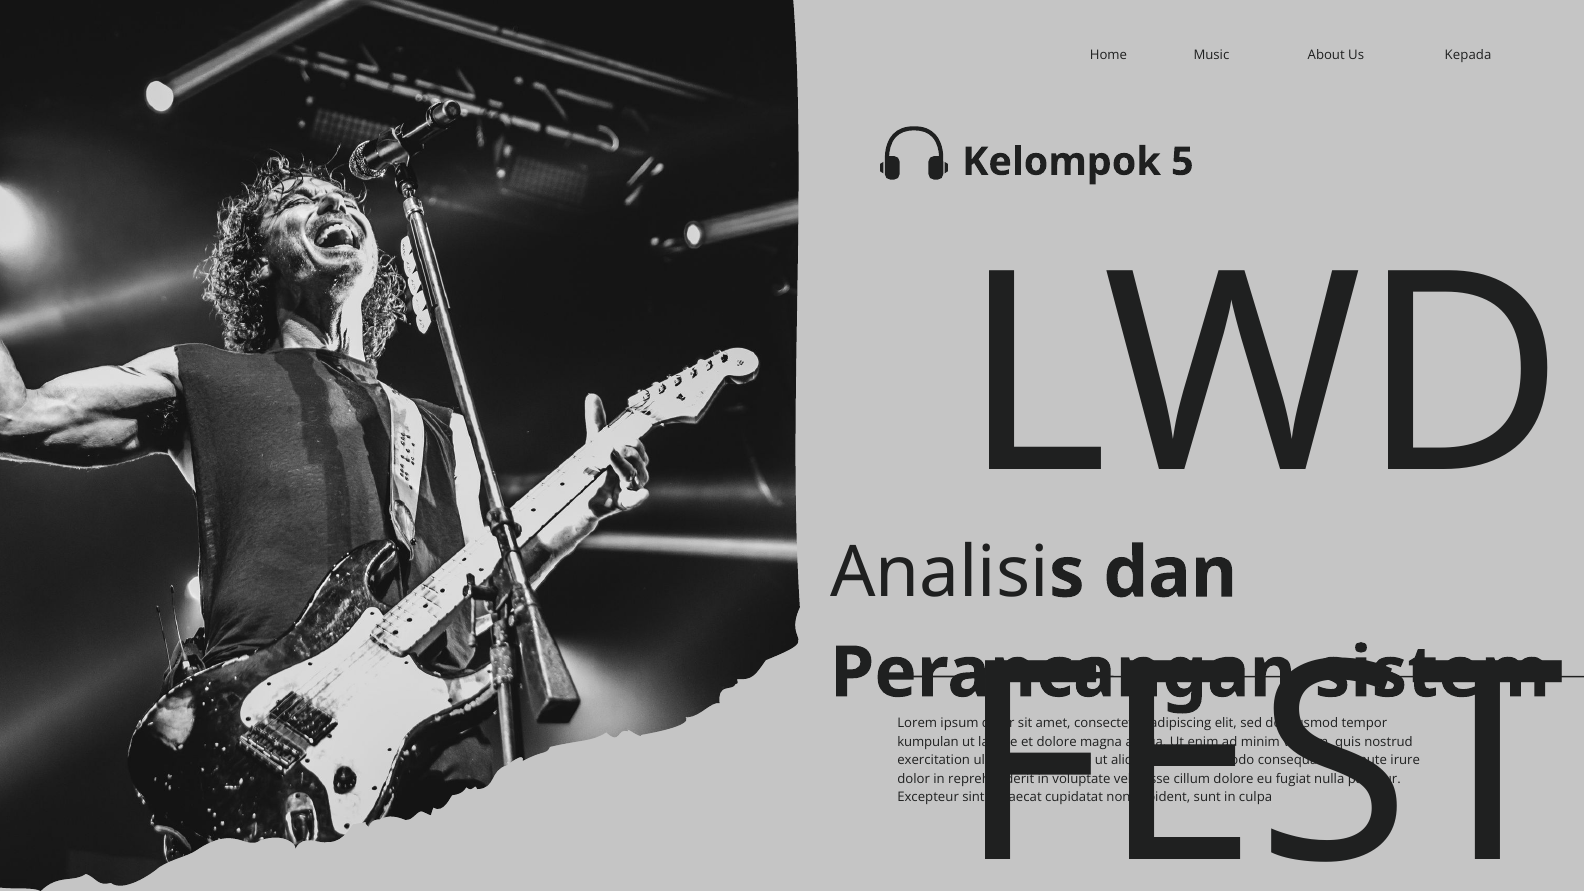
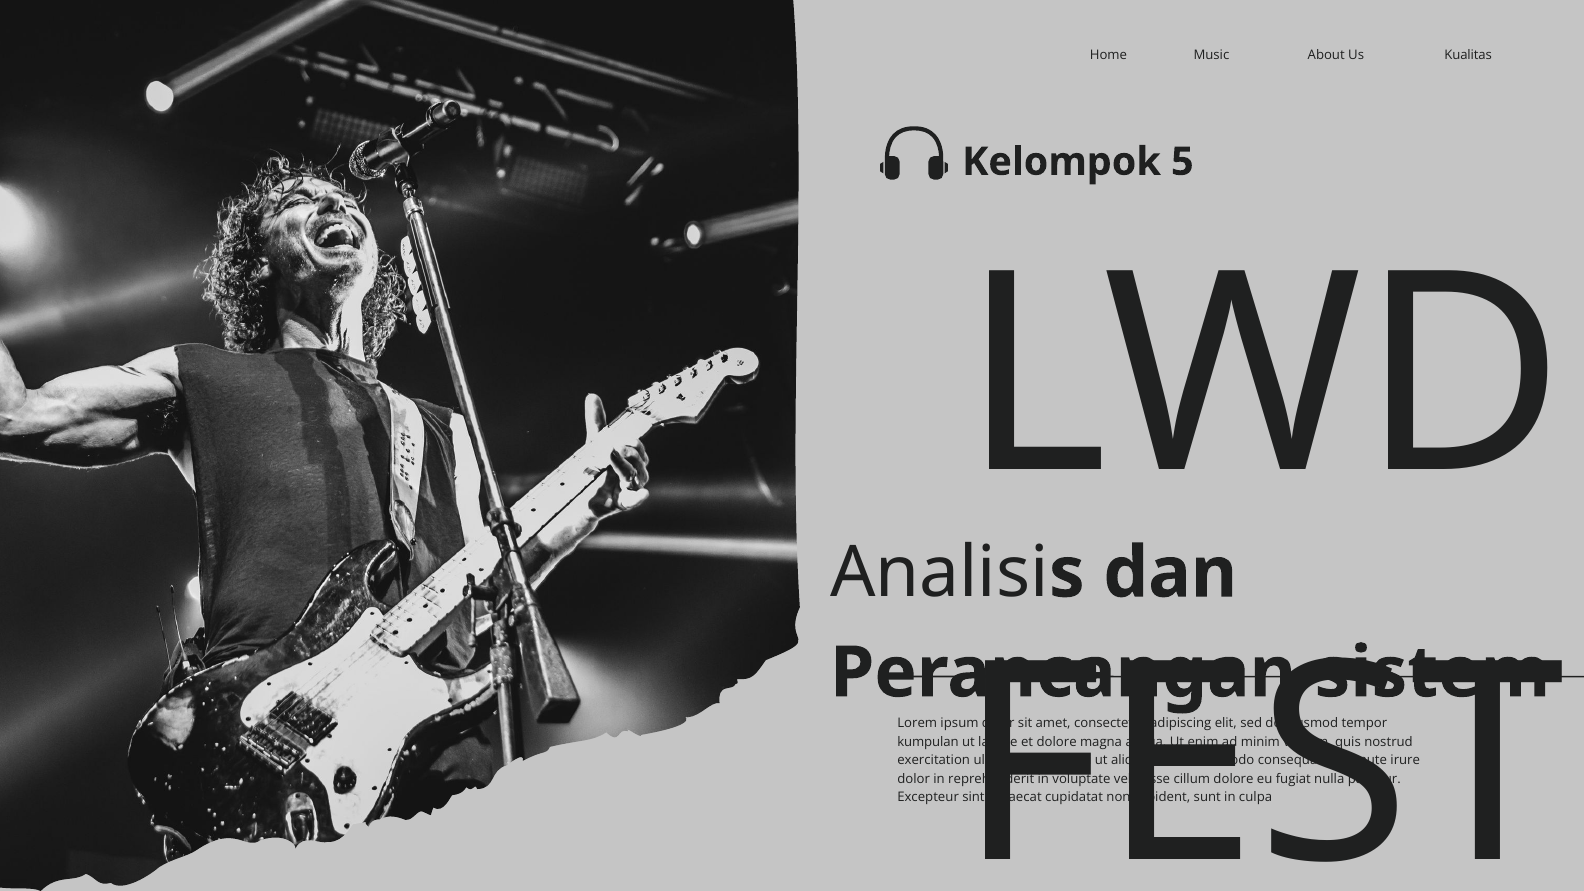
Kepada: Kepada -> Kualitas (1468, 55)
